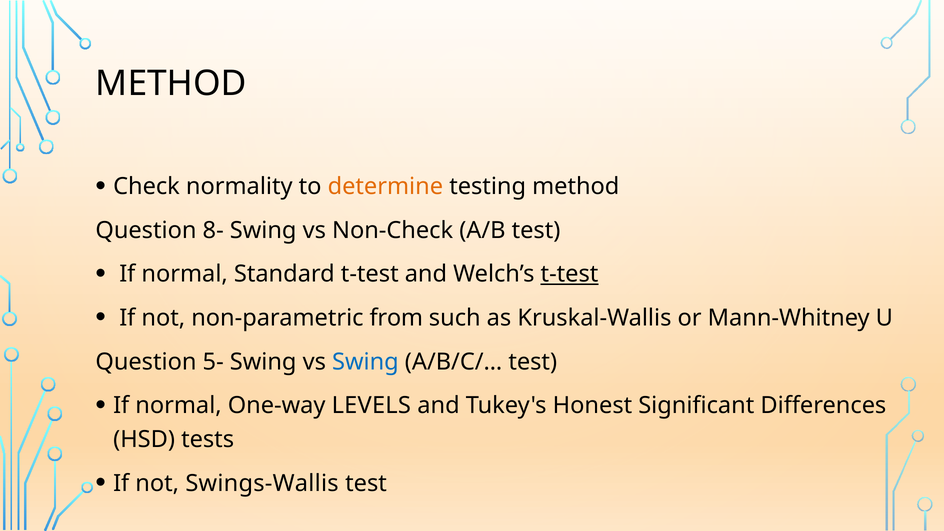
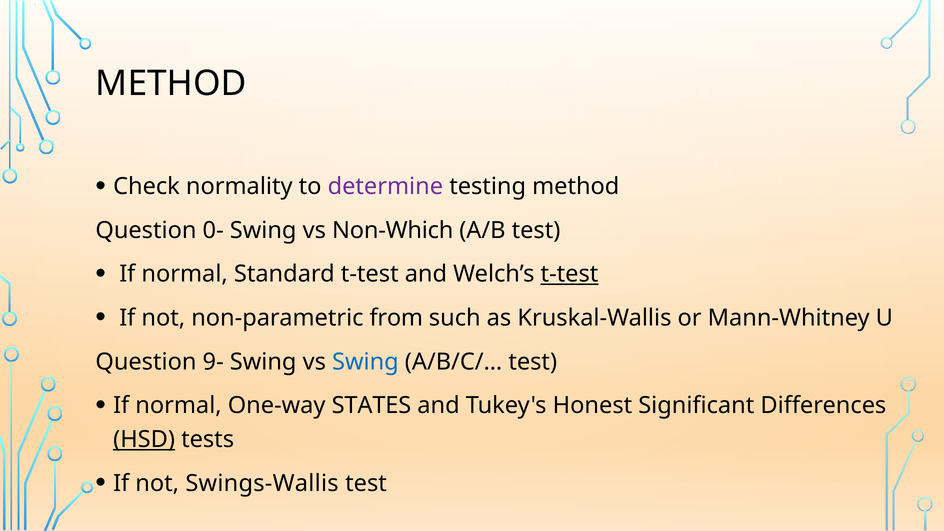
determine colour: orange -> purple (385, 186)
8-: 8- -> 0- (213, 230)
Non-Check: Non-Check -> Non-Which (393, 230)
5-: 5- -> 9- (213, 362)
LEVELS: LEVELS -> STATES (371, 406)
HSD underline: none -> present (144, 440)
